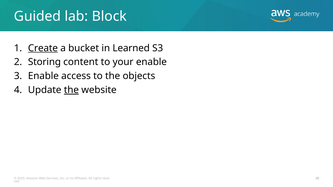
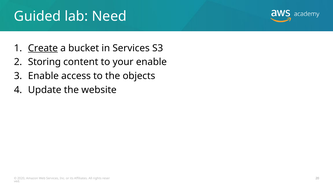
Block: Block -> Need (109, 16)
in Learned: Learned -> Services (131, 48)
the underline: present -> none (71, 90)
